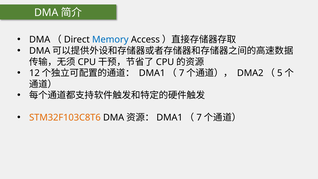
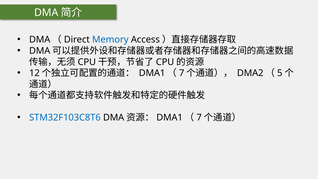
STM32F103C8T6 colour: orange -> blue (65, 118)
